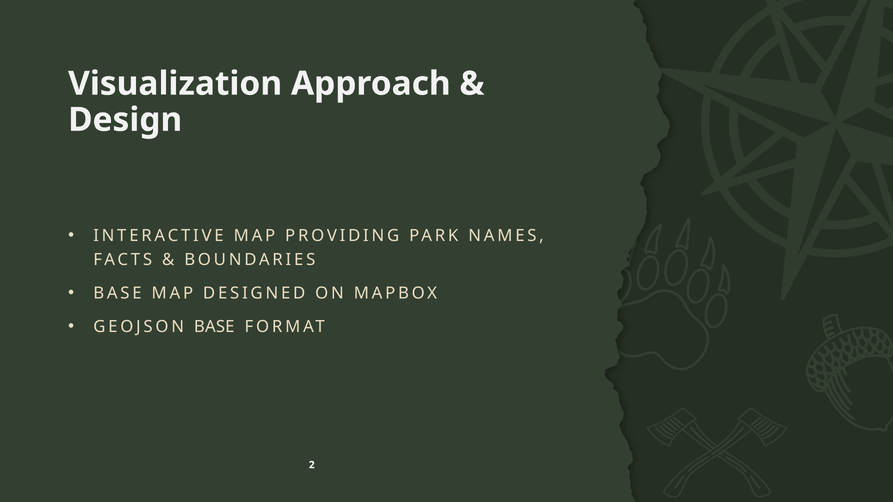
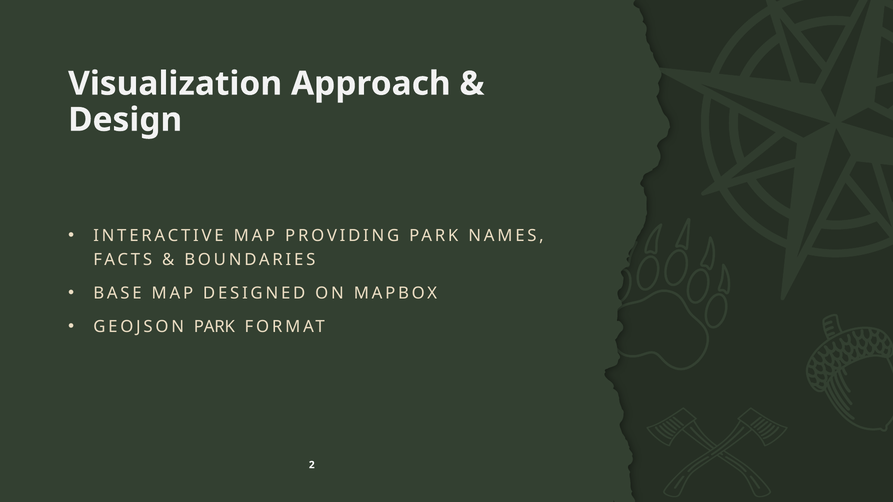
GEOJSON BASE: BASE -> PARK (214, 327)
